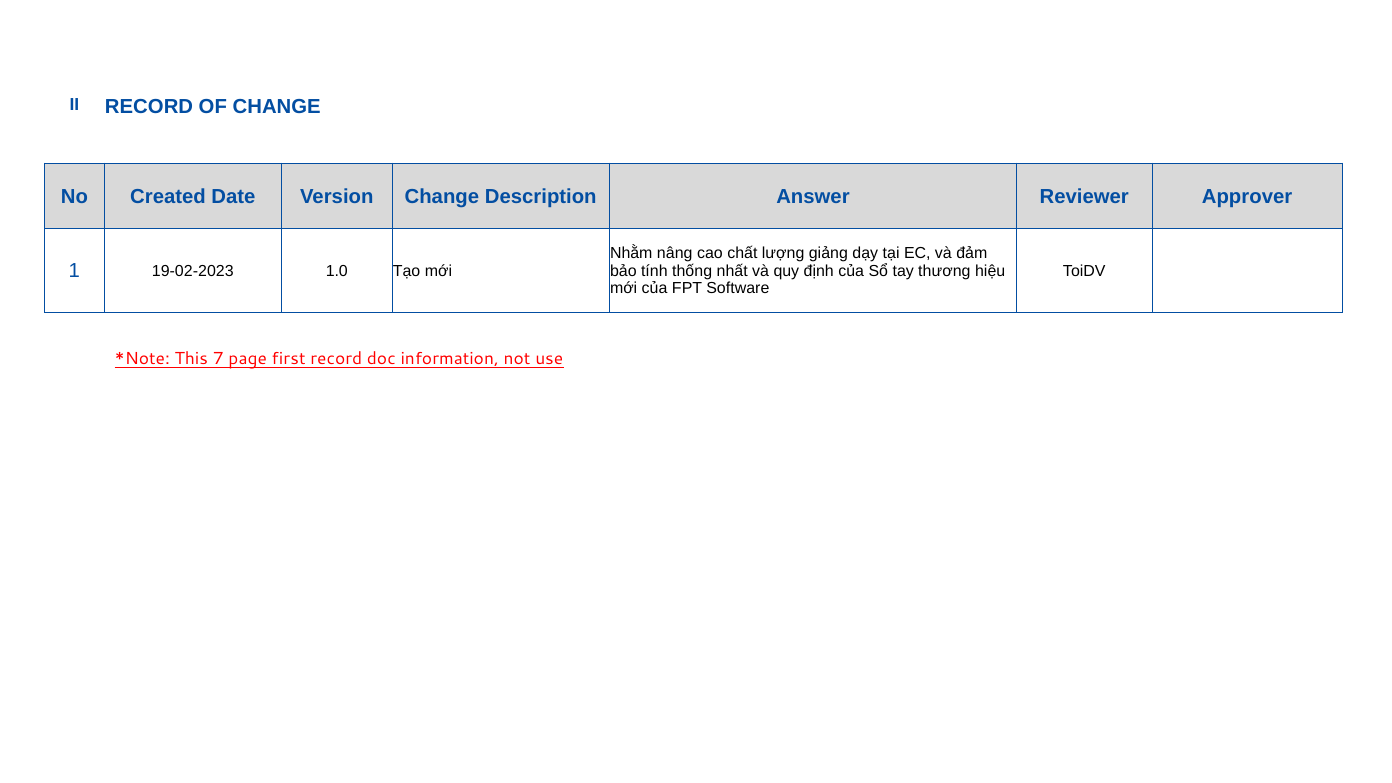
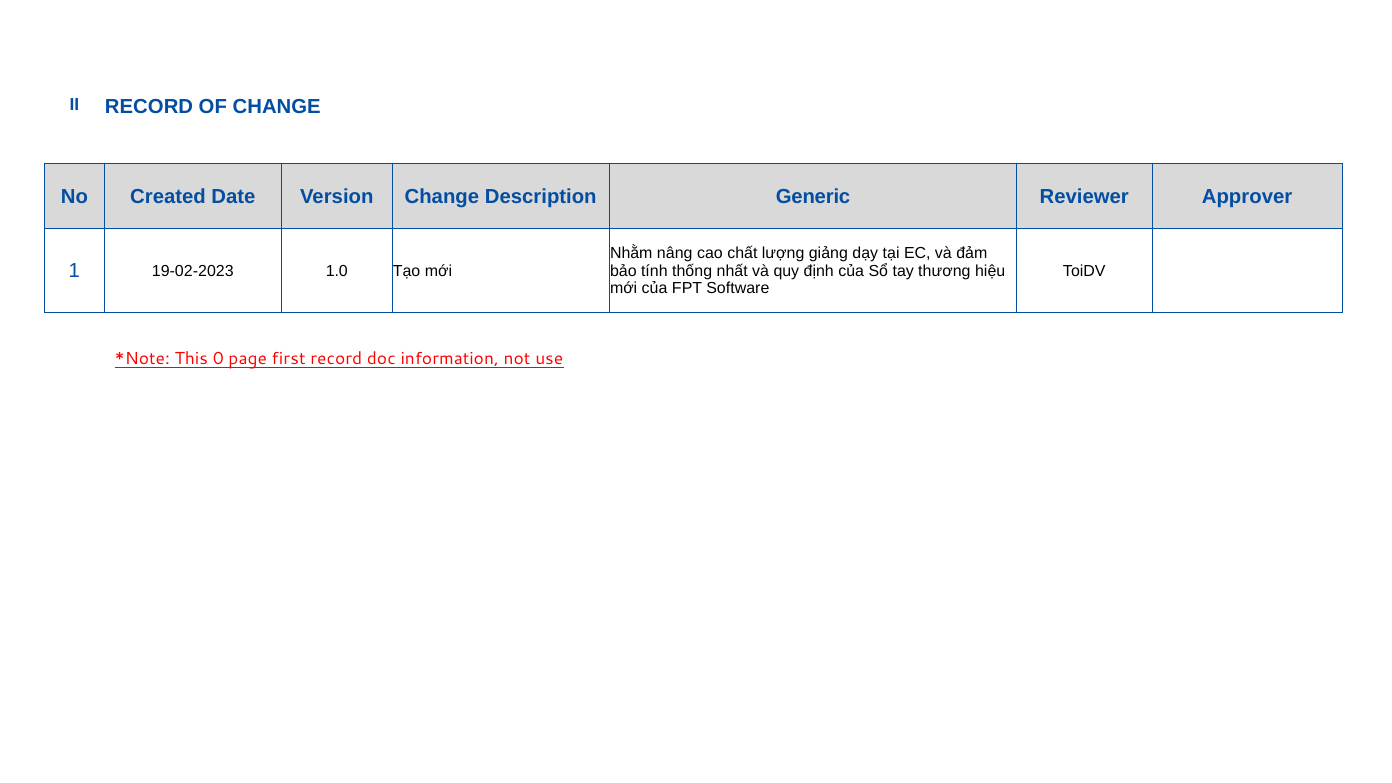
Answer: Answer -> Generic (813, 196)
7: 7 -> 0 (218, 358)
